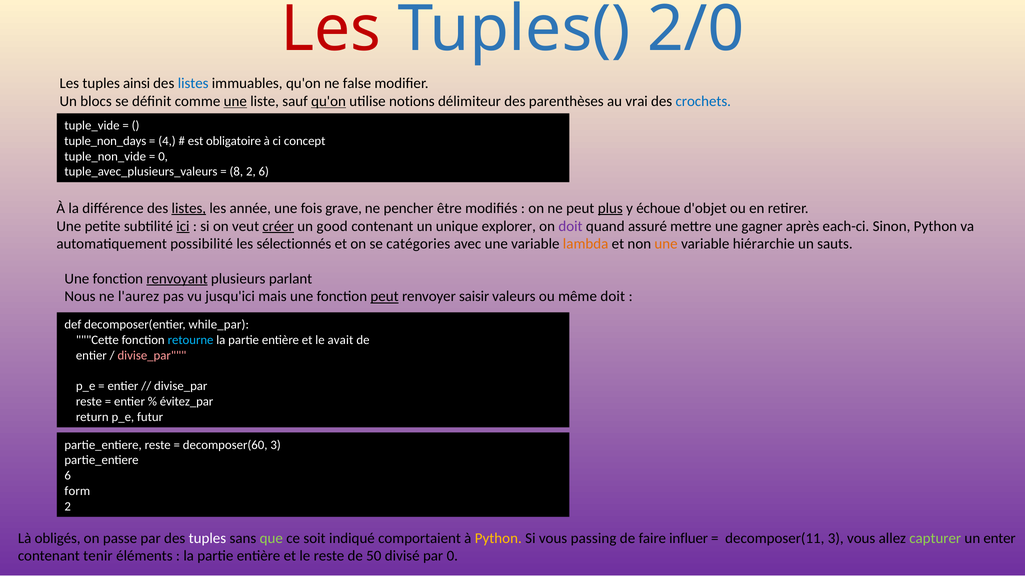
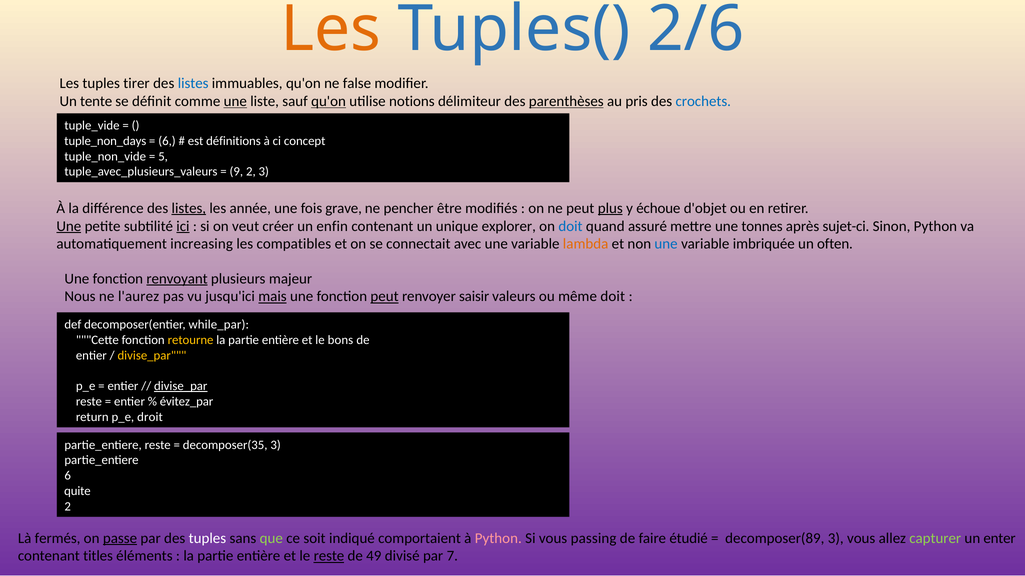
Les colour: red -> orange (331, 29)
2/0: 2/0 -> 2/6 (696, 29)
ainsi: ainsi -> tirer (137, 83)
blocs: blocs -> tente (96, 101)
parenthèses underline: none -> present (566, 101)
vrai: vrai -> pris (637, 101)
4: 4 -> 6 (167, 141)
obligatoire: obligatoire -> définitions (233, 141)
0: 0 -> 5 (163, 156)
8: 8 -> 9 (236, 172)
2 6: 6 -> 3 (264, 172)
Une underline: none -> present (69, 226)
créer underline: present -> none (278, 226)
good: good -> enfin (332, 226)
doit colour: purple -> blue (571, 226)
gagner: gagner -> tonnes (762, 226)
each-ci: each-ci -> sujet-ci (846, 226)
possibilité: possibilité -> increasing (202, 244)
sélectionnés: sélectionnés -> compatibles (294, 244)
catégories: catégories -> connectait (418, 244)
une colour: orange -> blue (666, 244)
hiérarchie: hiérarchie -> imbriquée (764, 244)
sauts: sauts -> often (835, 244)
parlant: parlant -> majeur (291, 279)
mais underline: none -> present (272, 297)
retourne colour: light blue -> yellow (191, 340)
avait: avait -> bons (340, 340)
divise_par colour: pink -> yellow (152, 356)
divise_par underline: none -> present (181, 386)
futur: futur -> droit (150, 417)
decomposer(60: decomposer(60 -> decomposer(35 (225, 445)
form: form -> quite (77, 491)
obligés: obligés -> fermés (58, 539)
passe underline: none -> present (120, 539)
Python colour: yellow -> pink (498, 539)
influer: influer -> étudié (689, 539)
decomposer(11: decomposer(11 -> decomposer(89 (775, 539)
tenir: tenir -> titles (98, 557)
reste underline: none -> present (329, 557)
50: 50 -> 49 (374, 557)
par 0: 0 -> 7 (452, 557)
